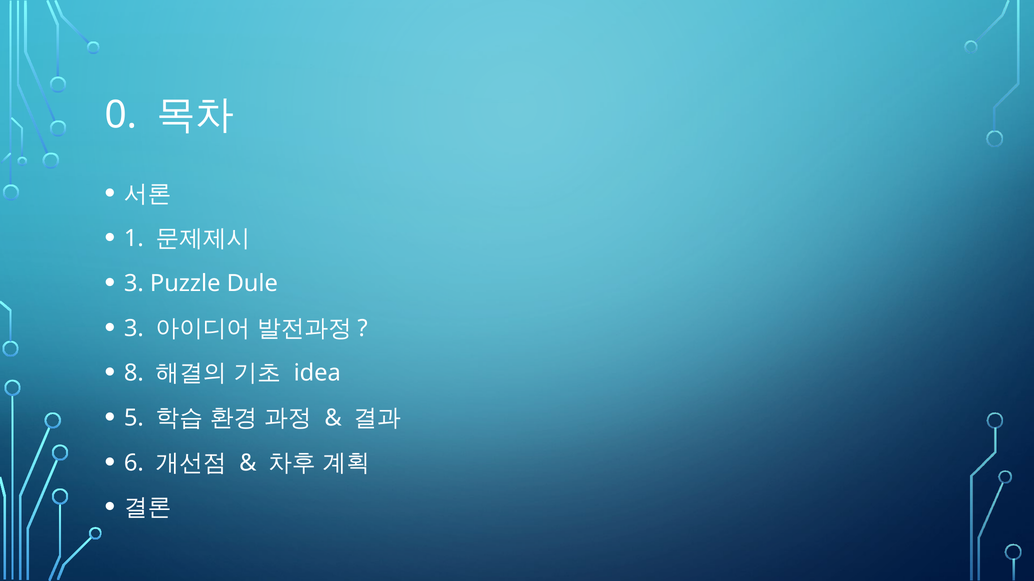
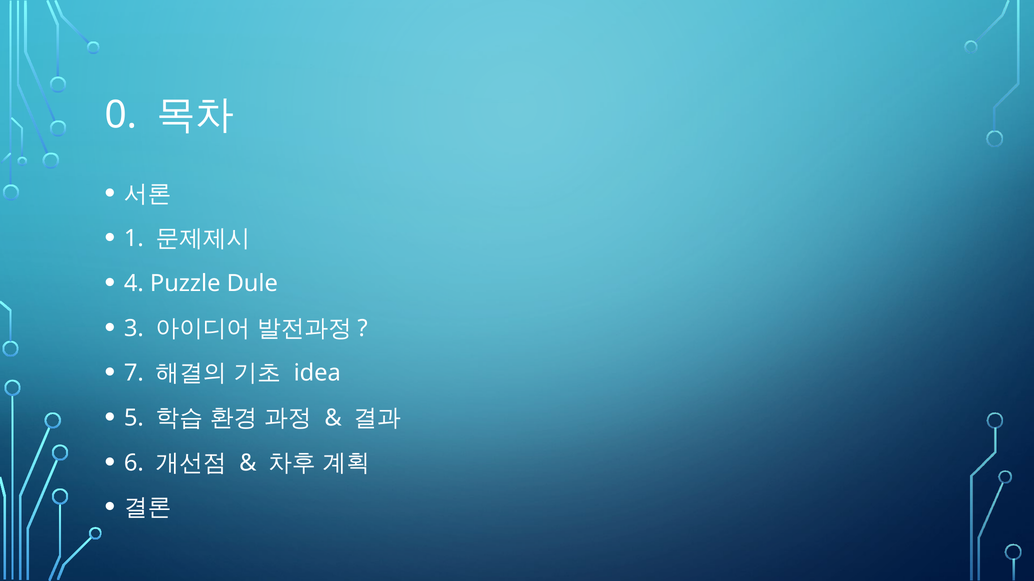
3: 3 -> 4 (134, 284)
8: 8 -> 7 (134, 373)
